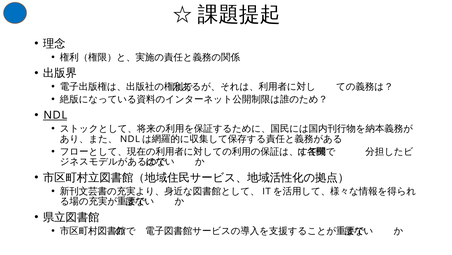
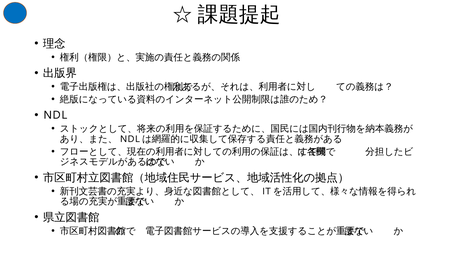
NDL underline: present -> none (55, 115)
